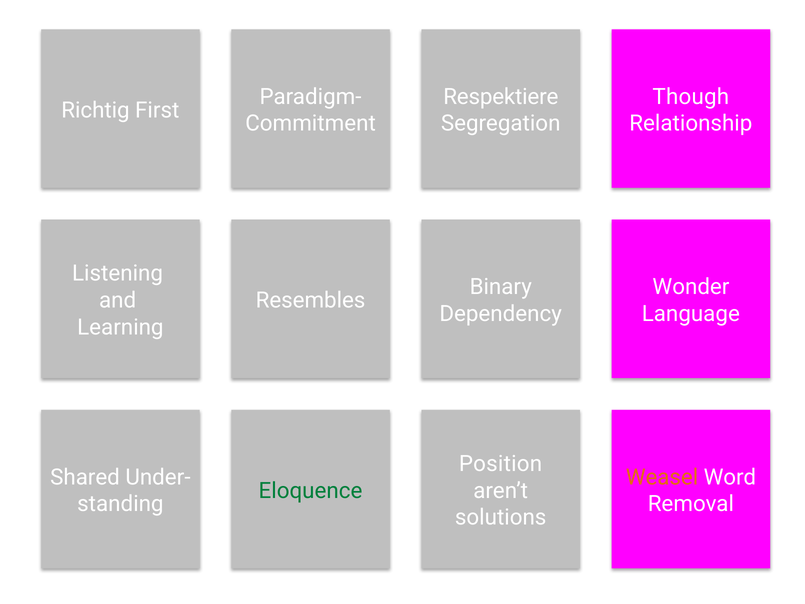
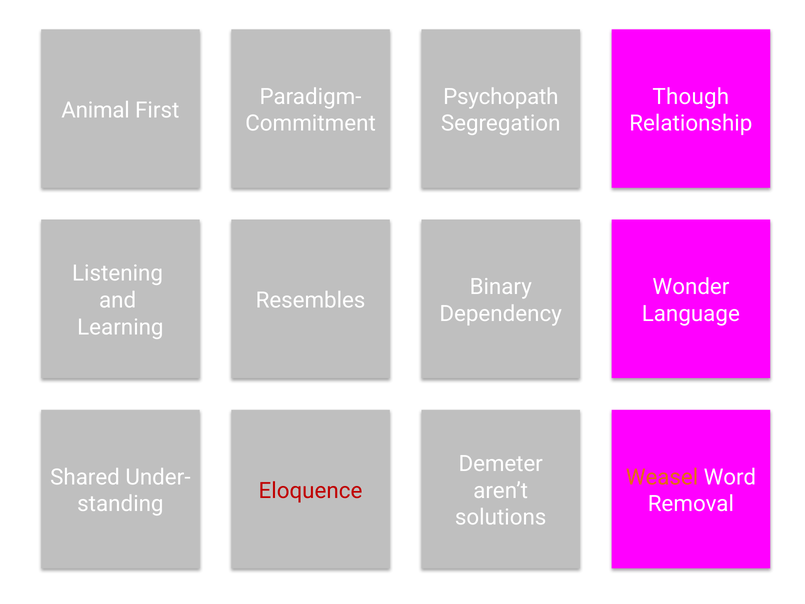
Respektiere: Respektiere -> Psychopath (501, 97)
Richtig: Richtig -> Animal (96, 110)
Position: Position -> Demeter (501, 464)
Eloquence colour: green -> red (310, 490)
